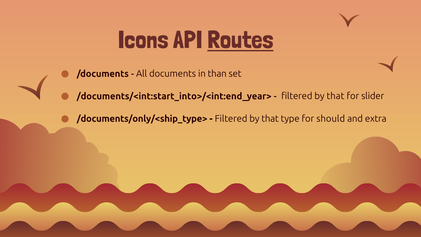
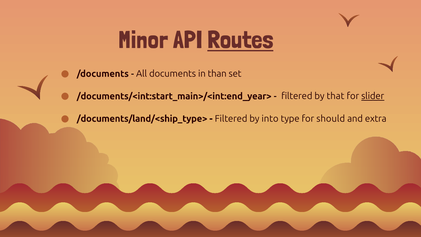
Icons: Icons -> Minor (143, 40)
/documents/<int:start_into>/<int:end_year>: /documents/<int:start_into>/<int:end_year> -> /documents/<int:start_main>/<int:end_year> (174, 96)
slider underline: none -> present (373, 96)
/documents/only/<ship_type>: /documents/only/<ship_type> -> /documents/land/<ship_type> (142, 119)
that: that -> into (270, 119)
